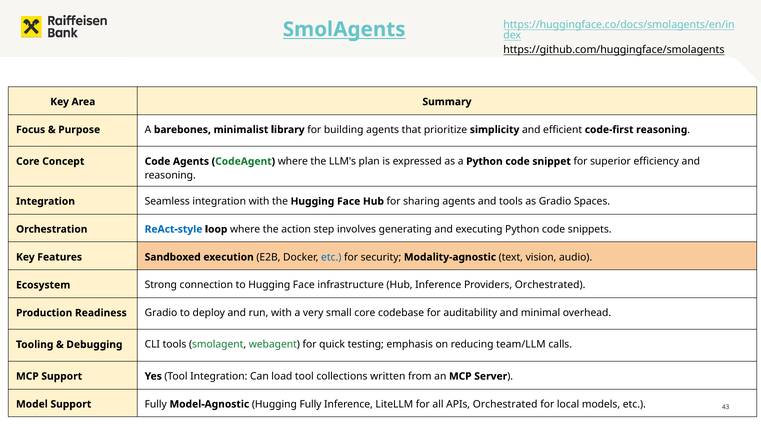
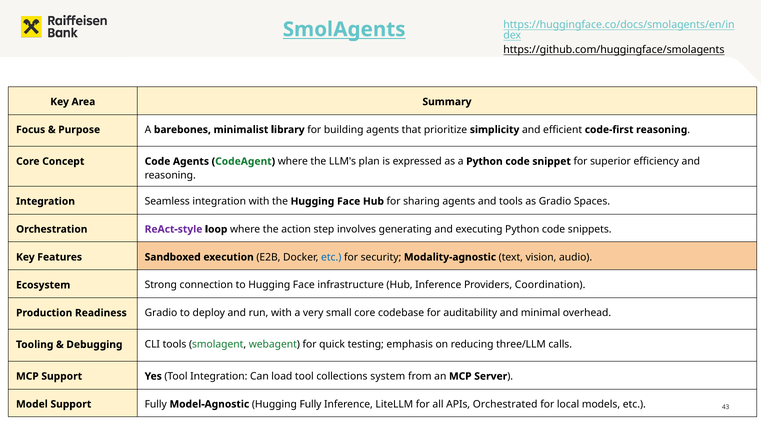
ReAct-style colour: blue -> purple (174, 229)
Providers Orchestrated: Orchestrated -> Coordination (550, 285)
team/LLM: team/LLM -> three/LLM (521, 345)
written: written -> system (388, 376)
